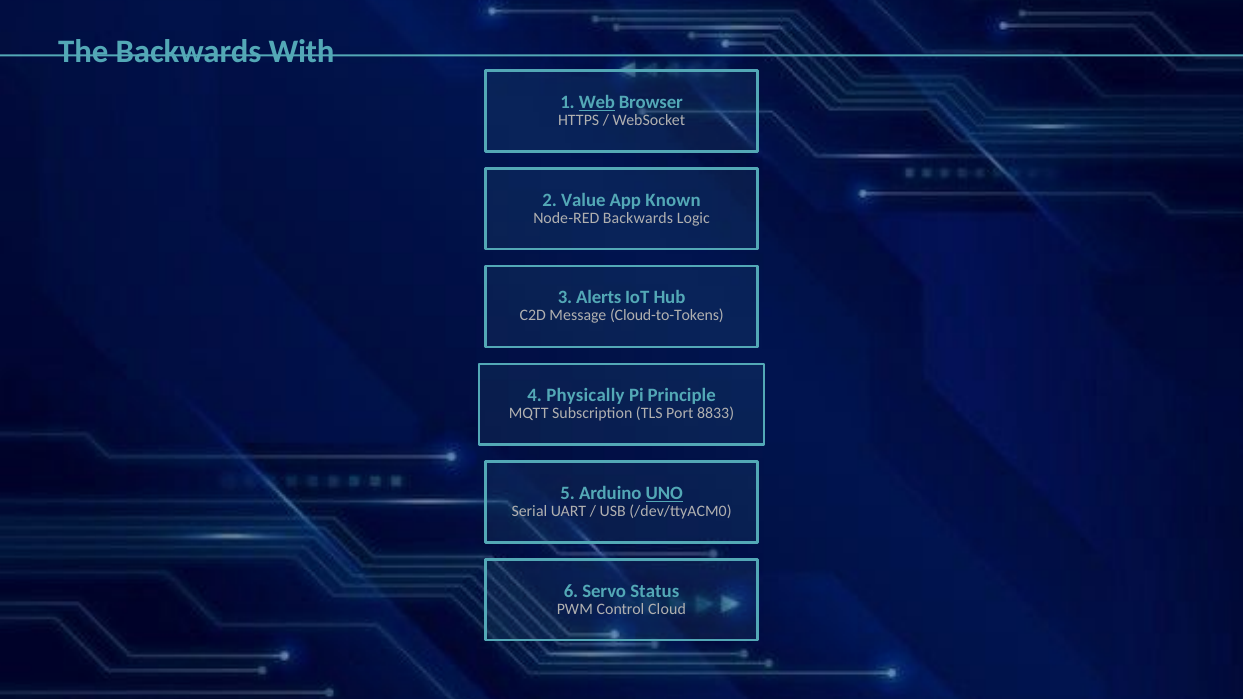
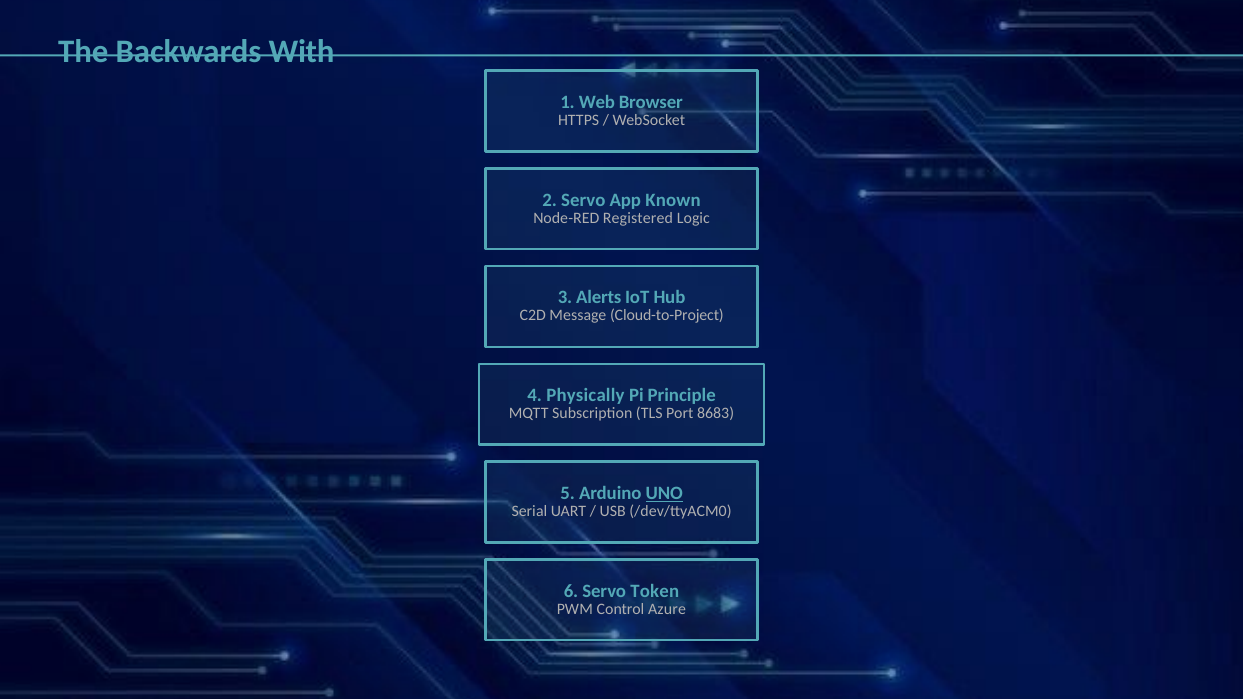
Web underline: present -> none (597, 102)
2 Value: Value -> Servo (583, 200)
Node-RED Backwards: Backwards -> Registered (638, 218)
Cloud-to-Tokens: Cloud-to-Tokens -> Cloud-to-Project (667, 316)
8833: 8833 -> 8683 (716, 414)
Status: Status -> Token (655, 591)
Cloud: Cloud -> Azure (667, 609)
